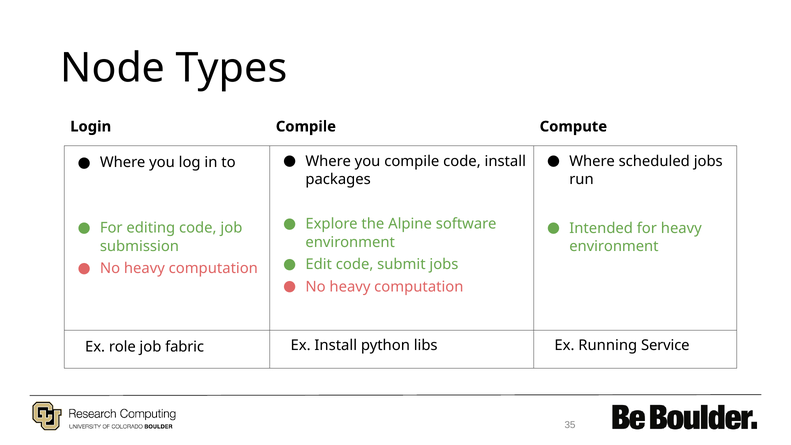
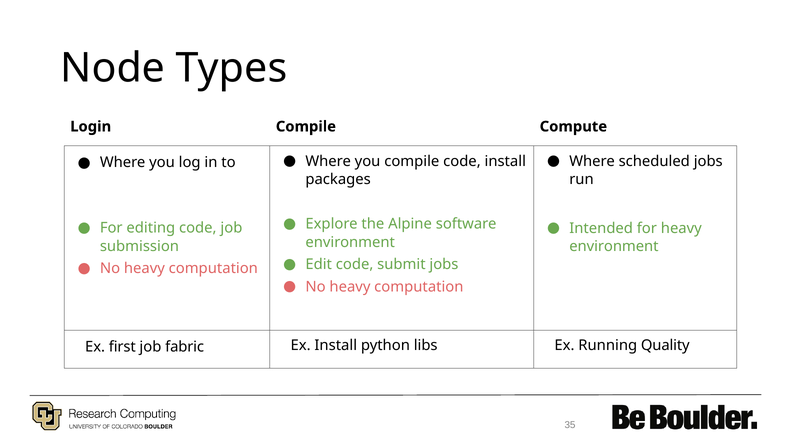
role: role -> first (122, 347)
Service: Service -> Quality (665, 346)
